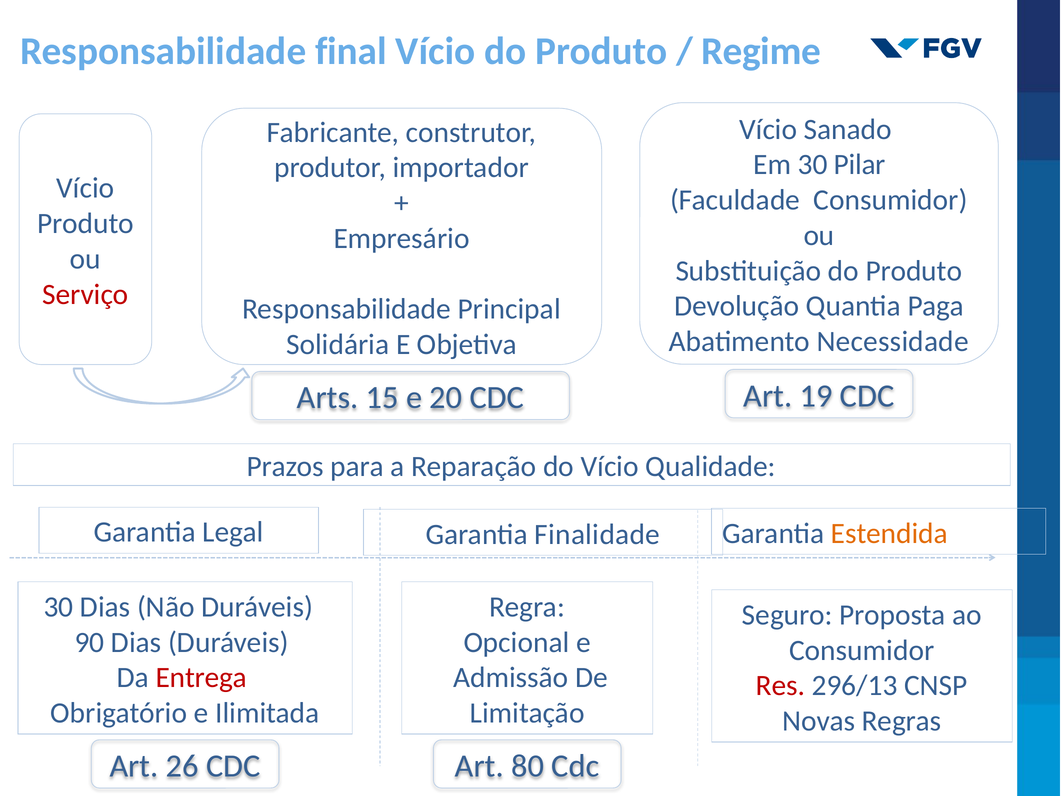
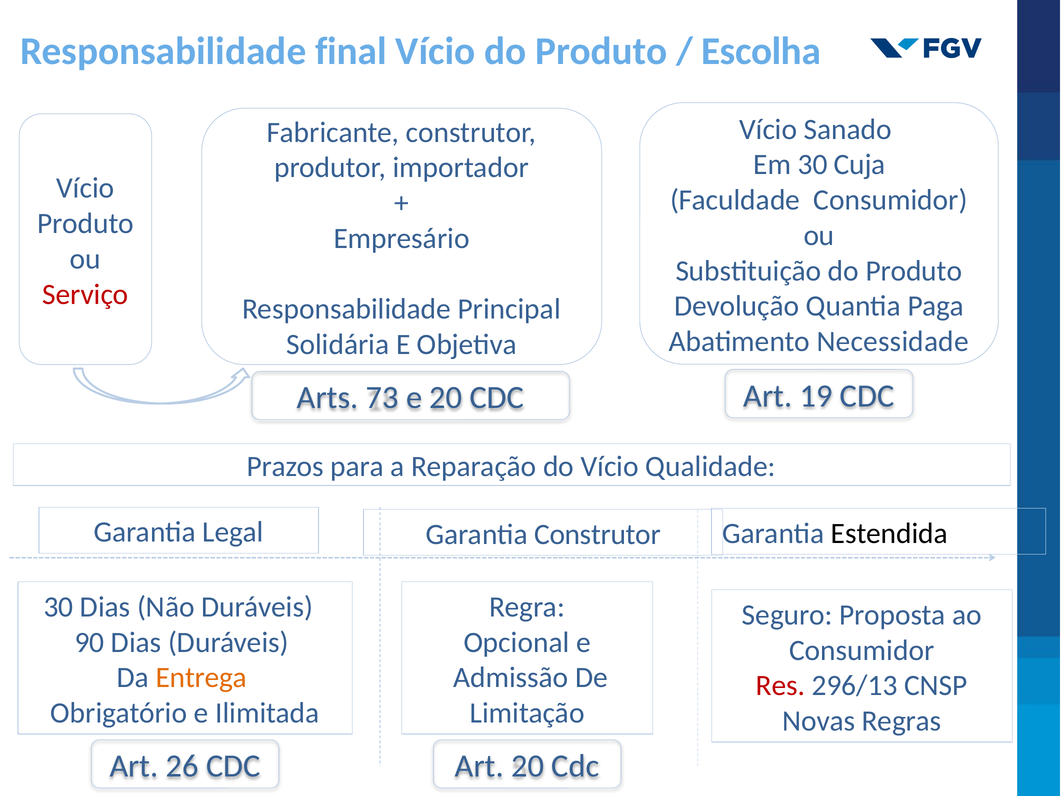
Regime: Regime -> Escolha (761, 51)
Pilar: Pilar -> Cuja (860, 165)
15: 15 -> 73 (382, 398)
Garantia Finalidade: Finalidade -> Construtor (598, 534)
Estendida colour: orange -> black (889, 533)
Entrega colour: red -> orange (201, 677)
Art 80: 80 -> 20 (528, 766)
